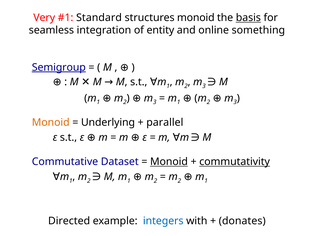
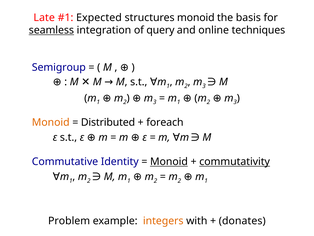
Very: Very -> Late (44, 18)
Standard: Standard -> Expected (99, 18)
basis underline: present -> none (248, 18)
seamless underline: none -> present (51, 30)
entity: entity -> query (160, 30)
something: something -> techniques (258, 30)
Semigroup underline: present -> none (59, 67)
Underlying: Underlying -> Distributed (108, 122)
parallel: parallel -> foreach (165, 122)
Dataset: Dataset -> Identity (120, 161)
Directed: Directed -> Problem (69, 220)
integers colour: blue -> orange (163, 220)
